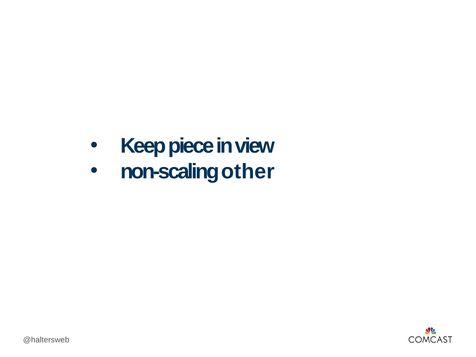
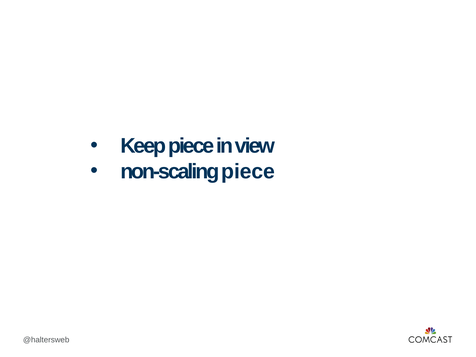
non-scaling other: other -> piece (248, 171)
